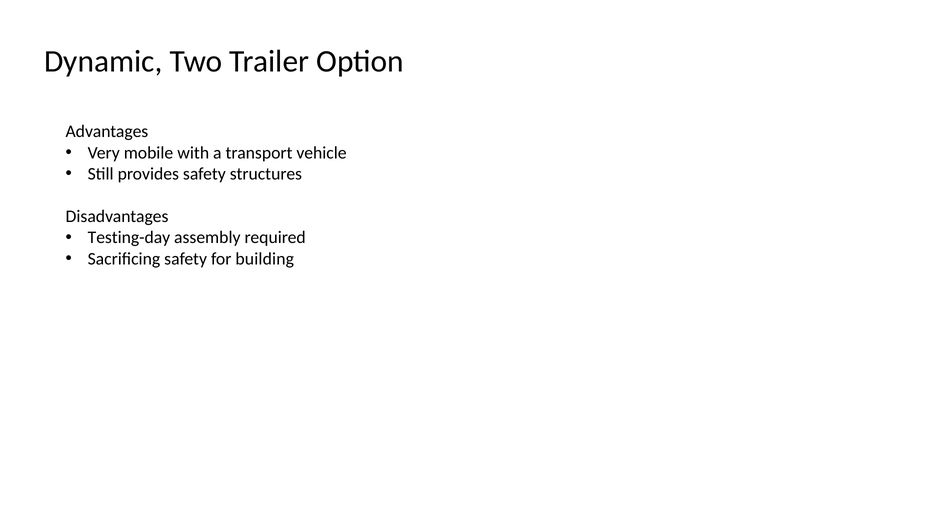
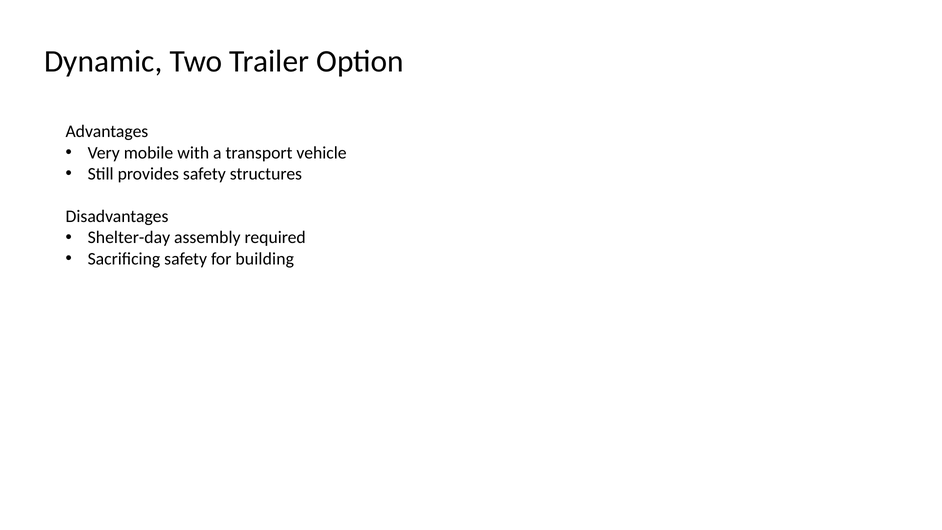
Testing-day: Testing-day -> Shelter-day (129, 238)
